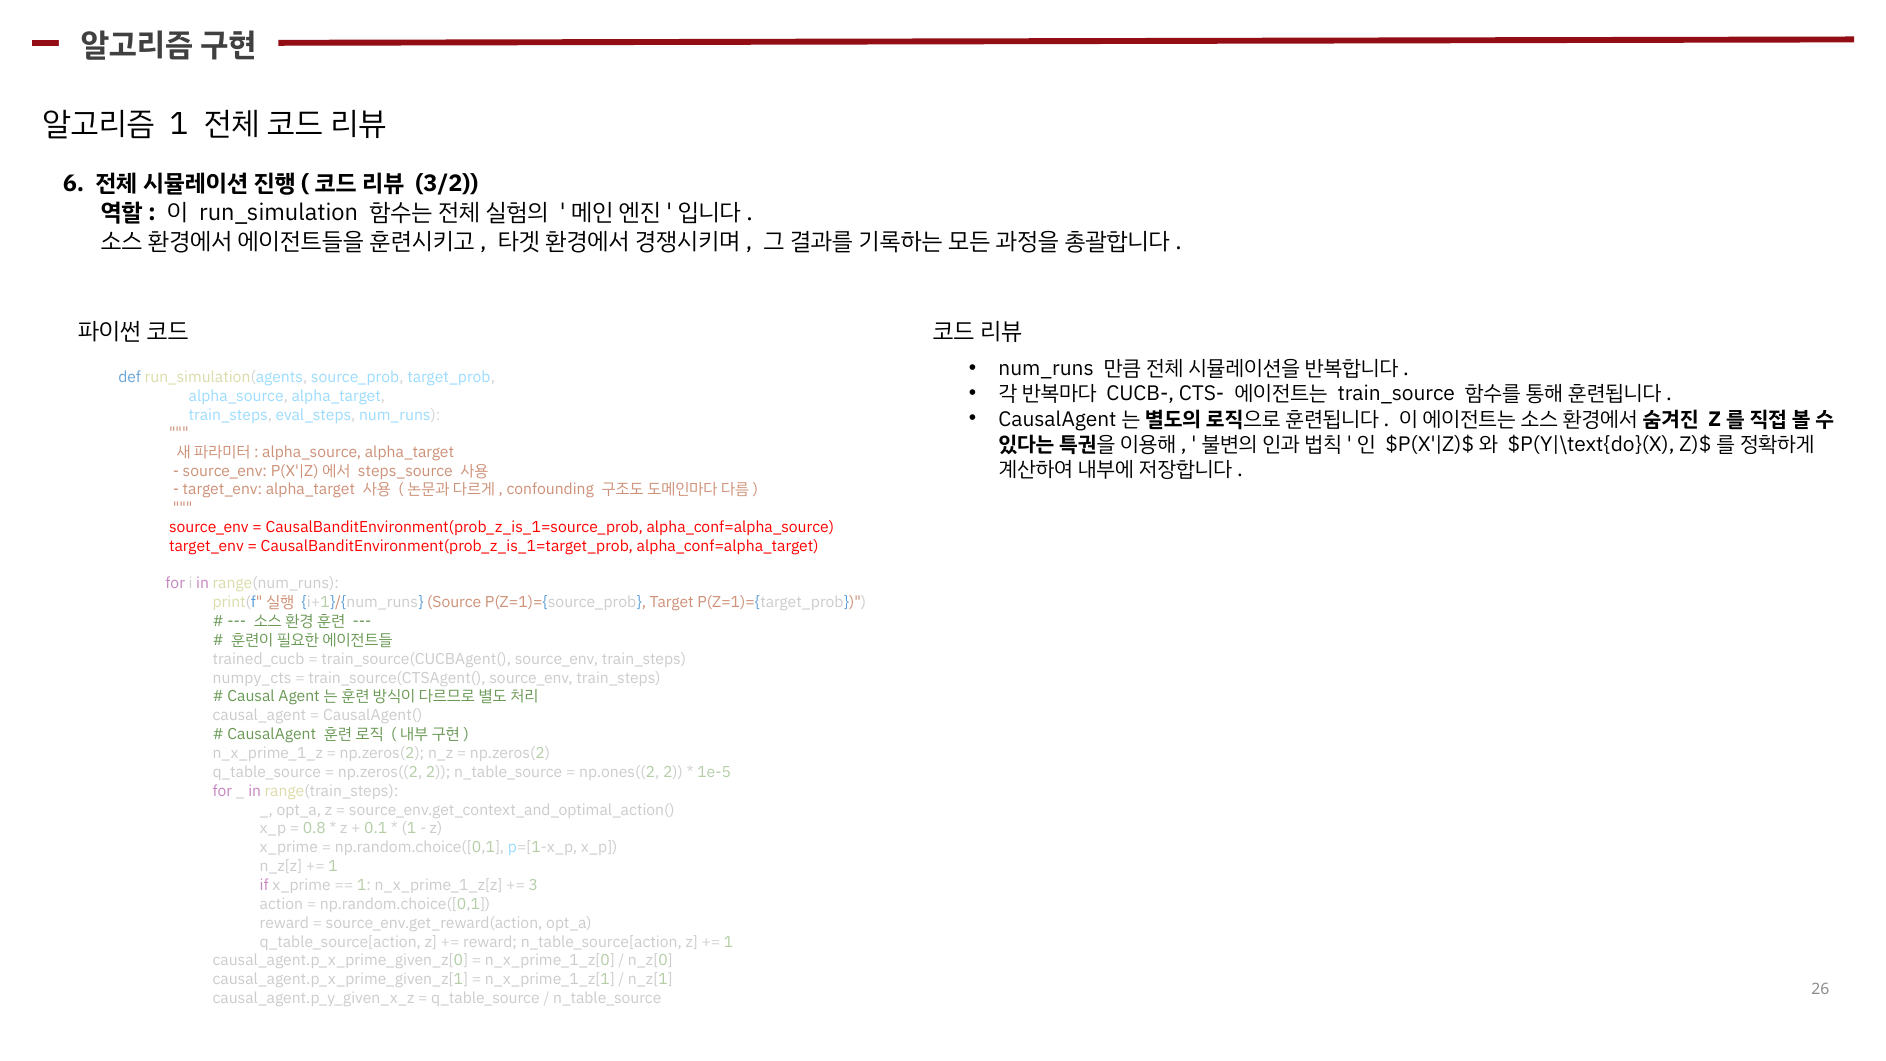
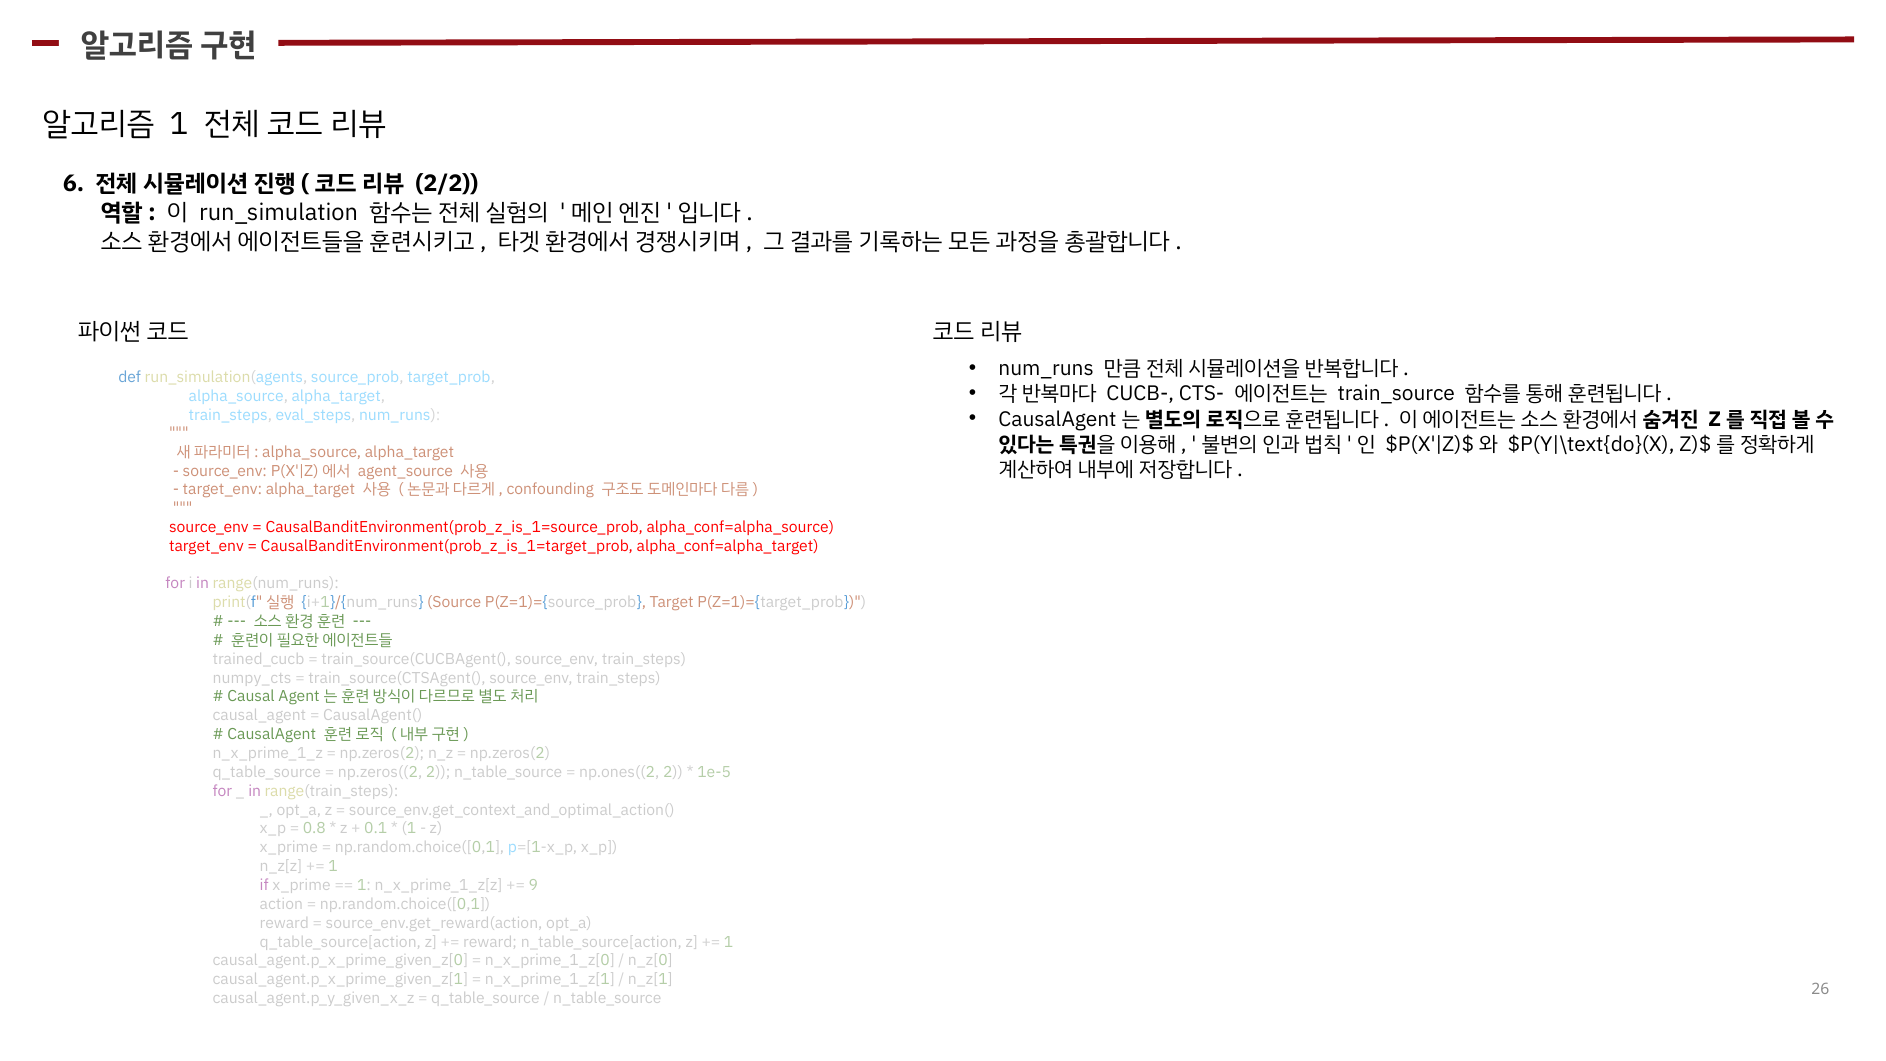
3/2: 3/2 -> 2/2 (447, 184)
steps_source: steps_source -> agent_source (405, 471)
3: 3 -> 9 (533, 885)
